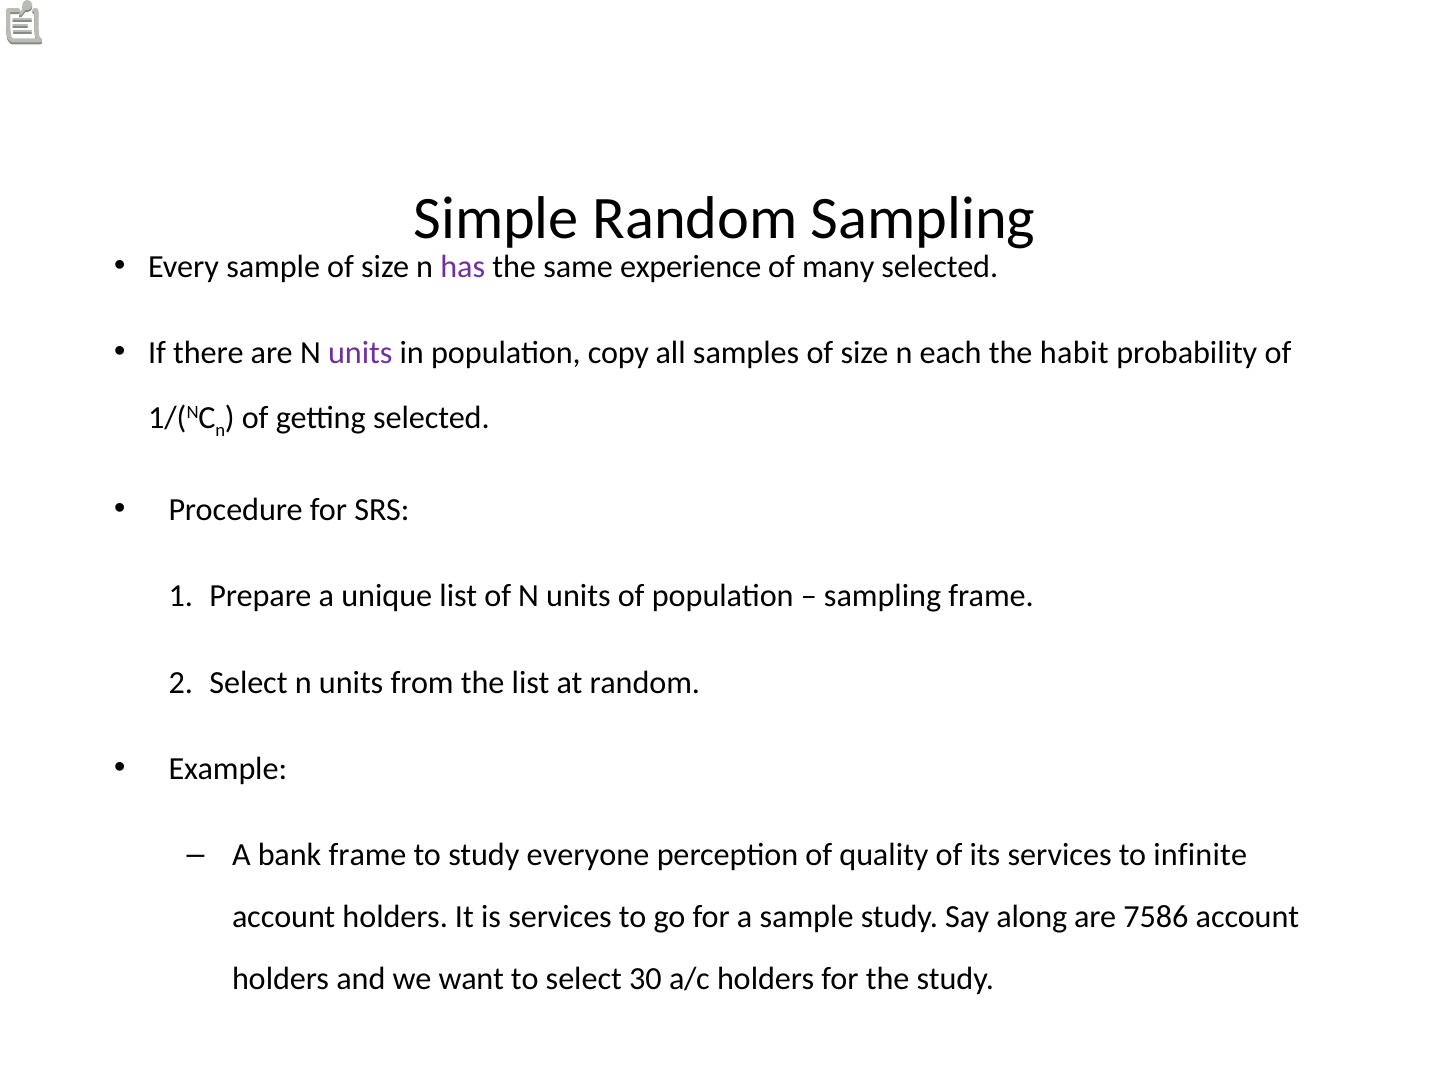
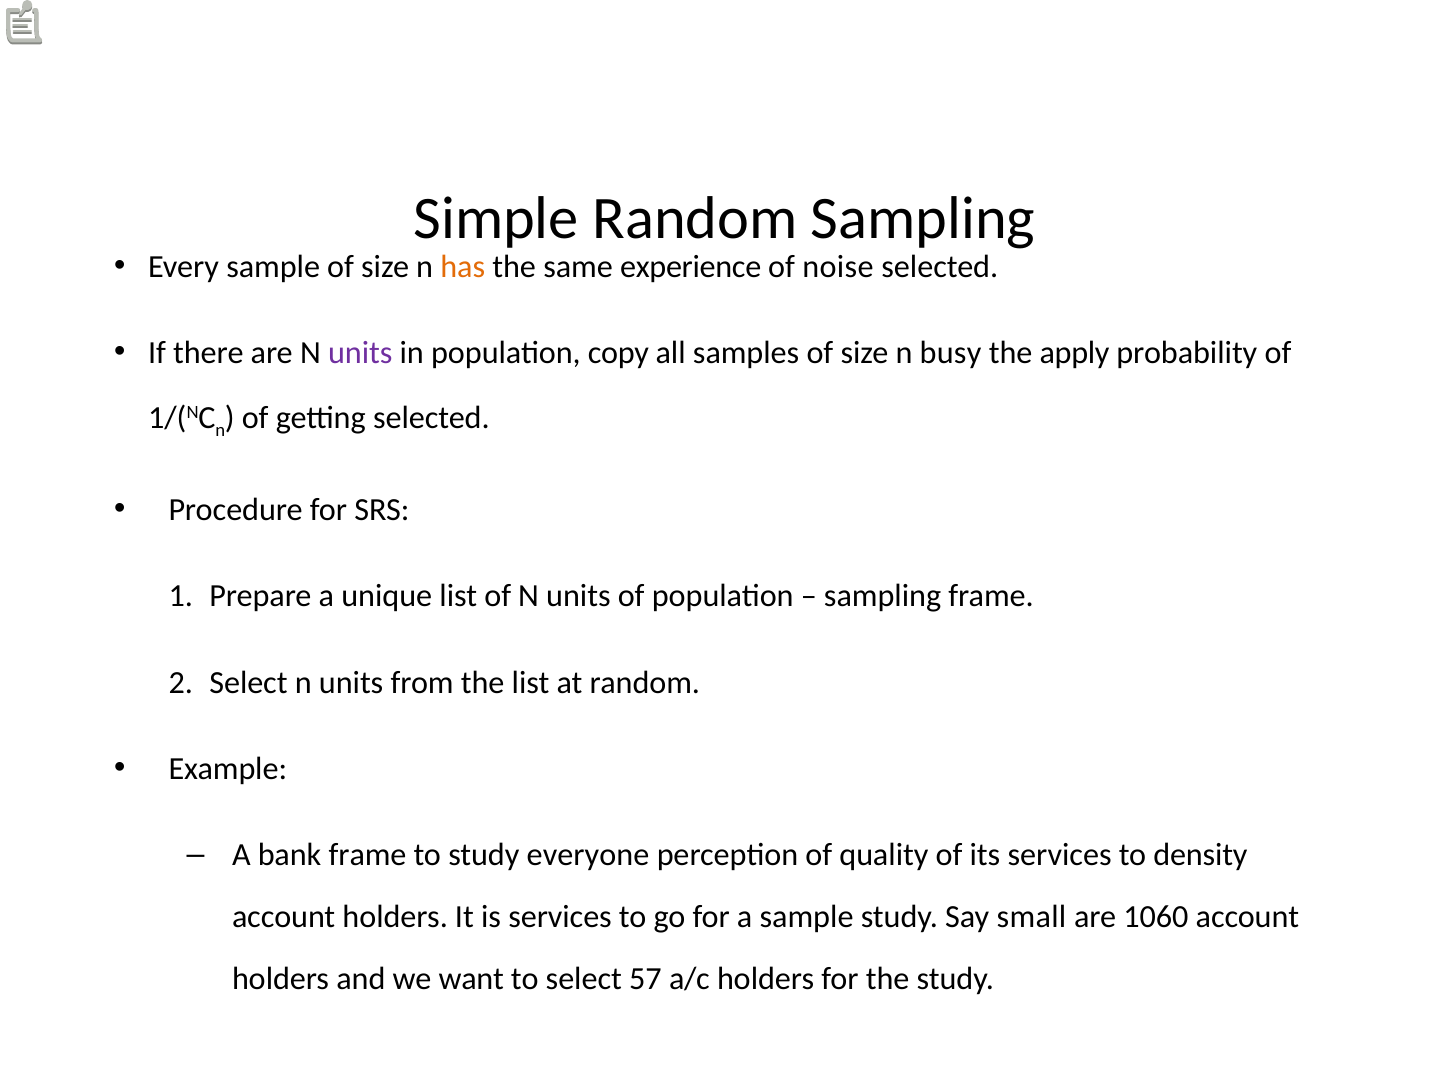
has colour: purple -> orange (463, 267)
many: many -> noise (838, 267)
each: each -> busy (951, 353)
habit: habit -> apply (1075, 353)
infinite: infinite -> density (1200, 856)
along: along -> small (1031, 917)
7586: 7586 -> 1060 (1156, 917)
30: 30 -> 57 (646, 979)
